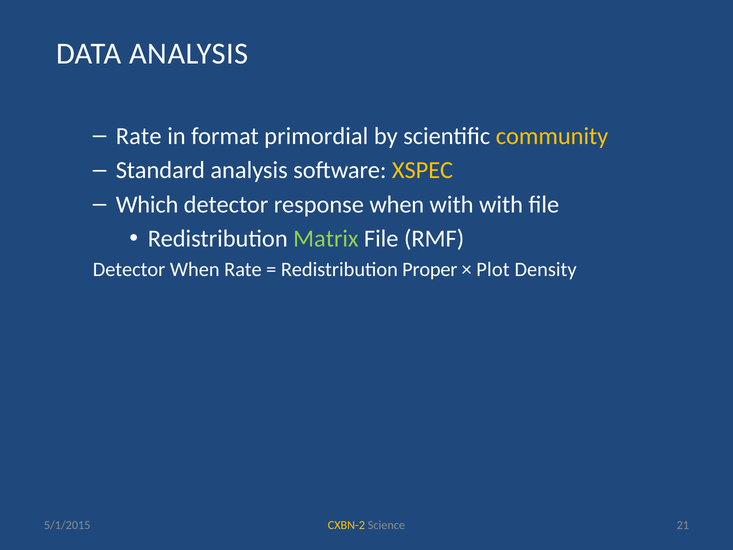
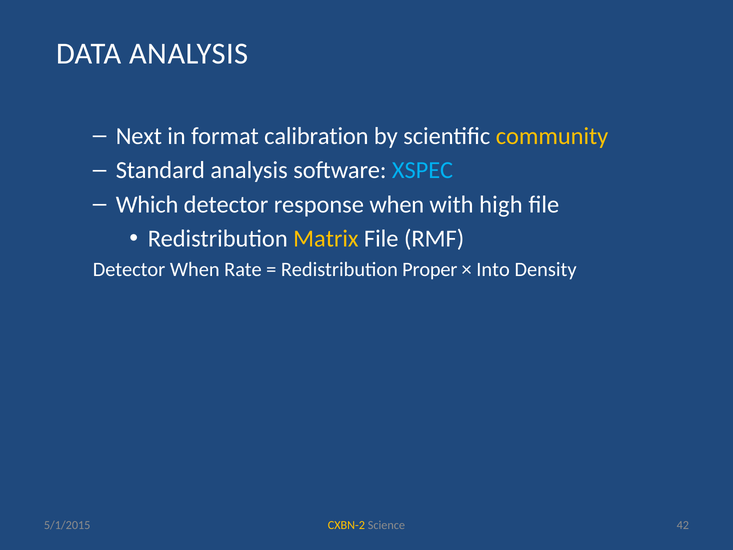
Rate: Rate -> Next (139, 136)
primordial: primordial -> calibration (316, 136)
XSPEC colour: yellow -> light blue (423, 170)
with with: with -> high (501, 205)
Matrix colour: light green -> yellow (326, 239)
Plot: Plot -> Into (493, 269)
21: 21 -> 42 (683, 525)
